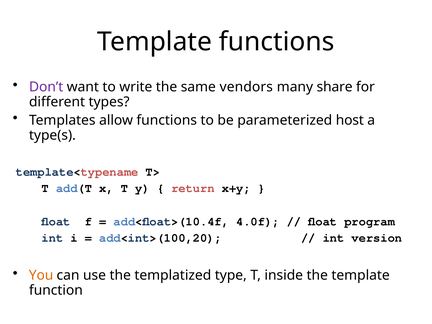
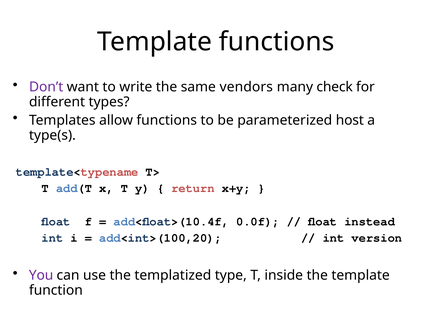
share: share -> check (335, 87)
4.0f: 4.0f -> 0.0f (258, 222)
program: program -> instead (370, 222)
You colour: orange -> purple (41, 275)
